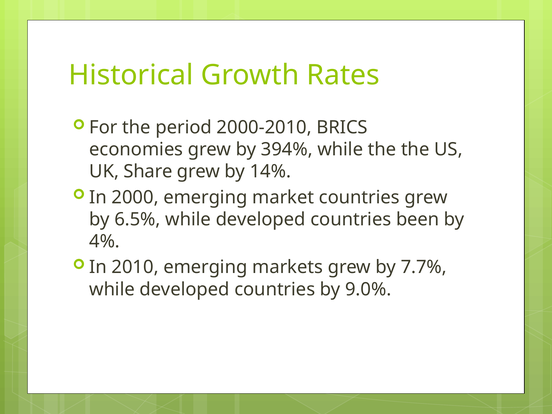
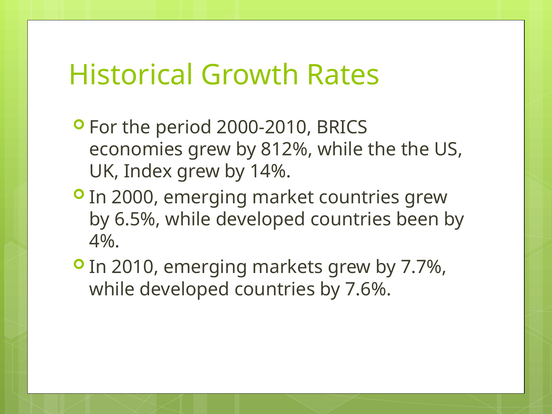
394%: 394% -> 812% (287, 149)
Share: Share -> Index (148, 172)
9.0%: 9.0% -> 7.6% (368, 289)
